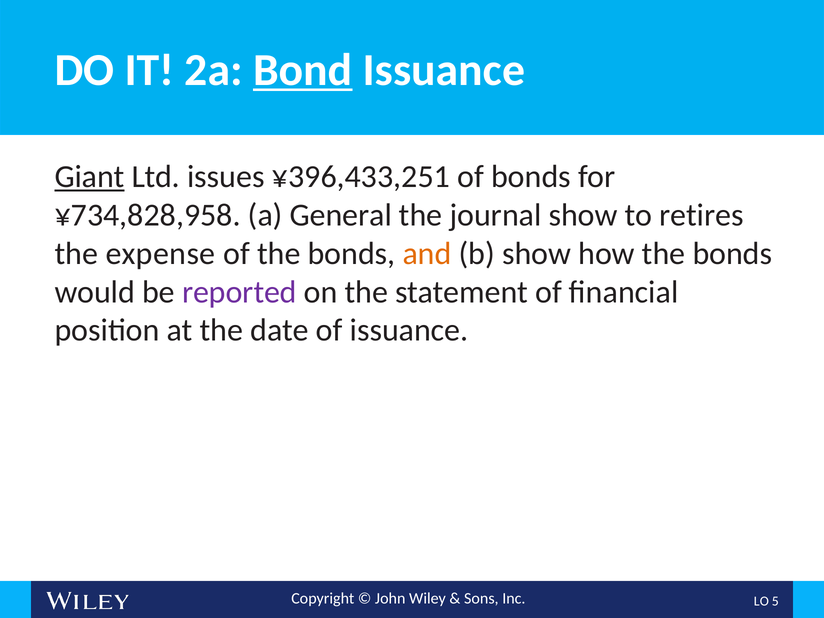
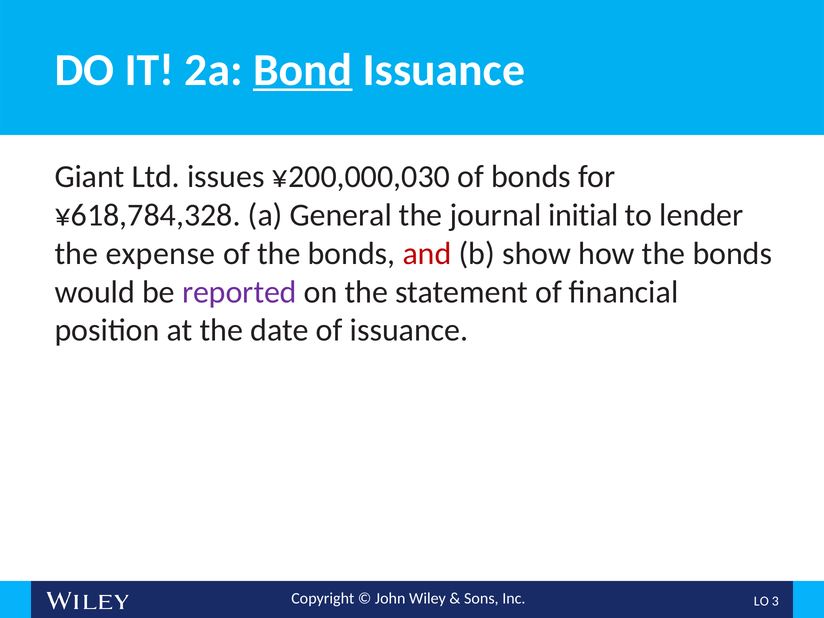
Giant underline: present -> none (90, 177)
¥396,433,251: ¥396,433,251 -> ¥200,000,030 (361, 177)
¥734,828,958: ¥734,828,958 -> ¥618,784,328 (148, 215)
journal show: show -> initial (583, 215)
retires: retires -> lender (701, 215)
and colour: orange -> red (427, 254)
5: 5 -> 3 (775, 601)
